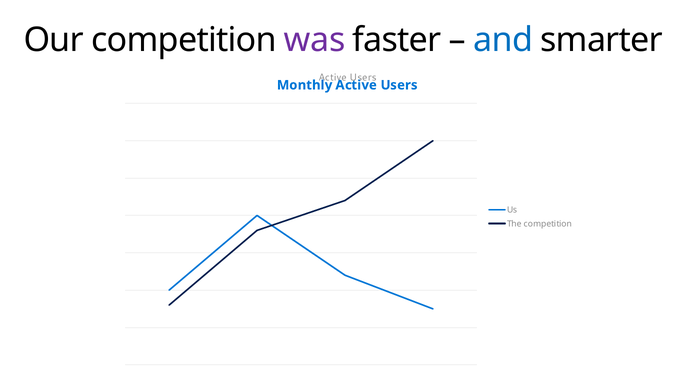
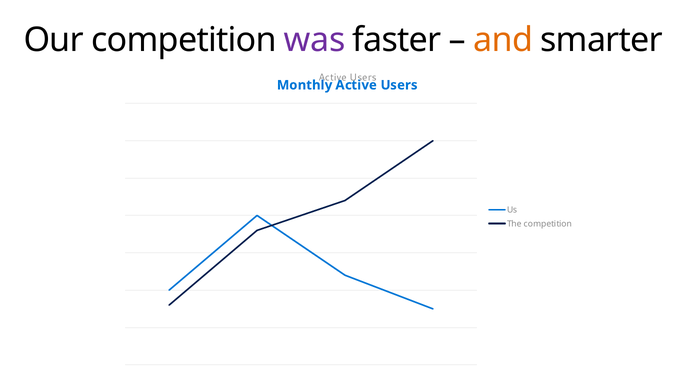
and colour: blue -> orange (503, 40)
